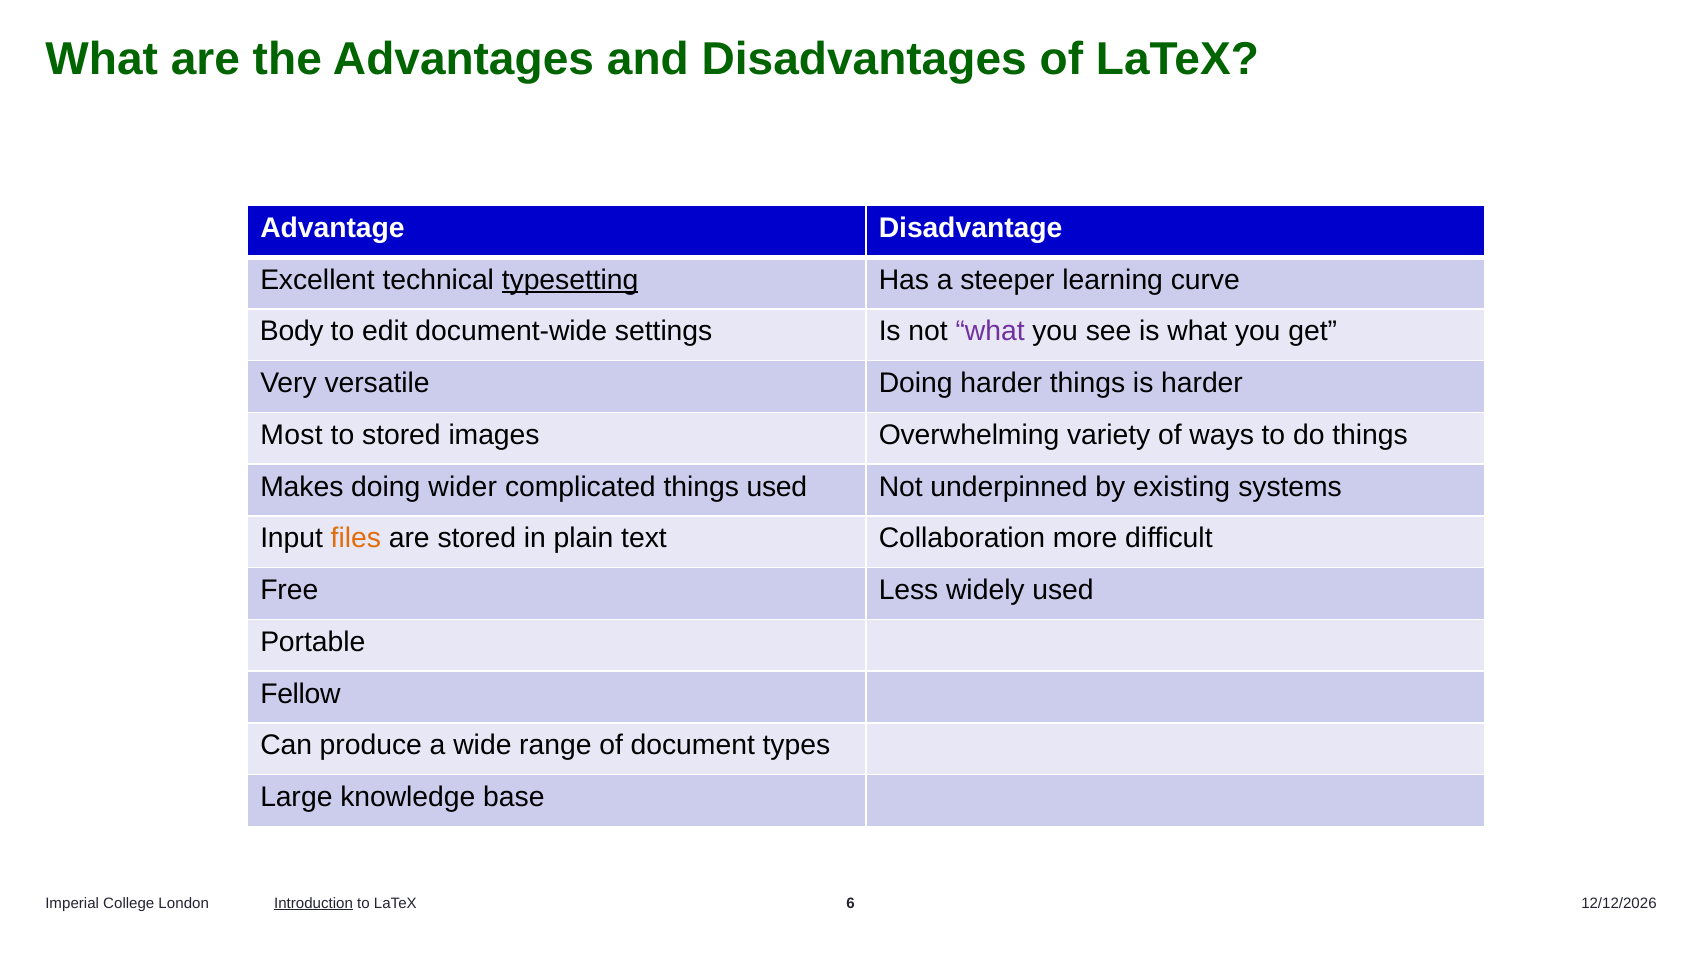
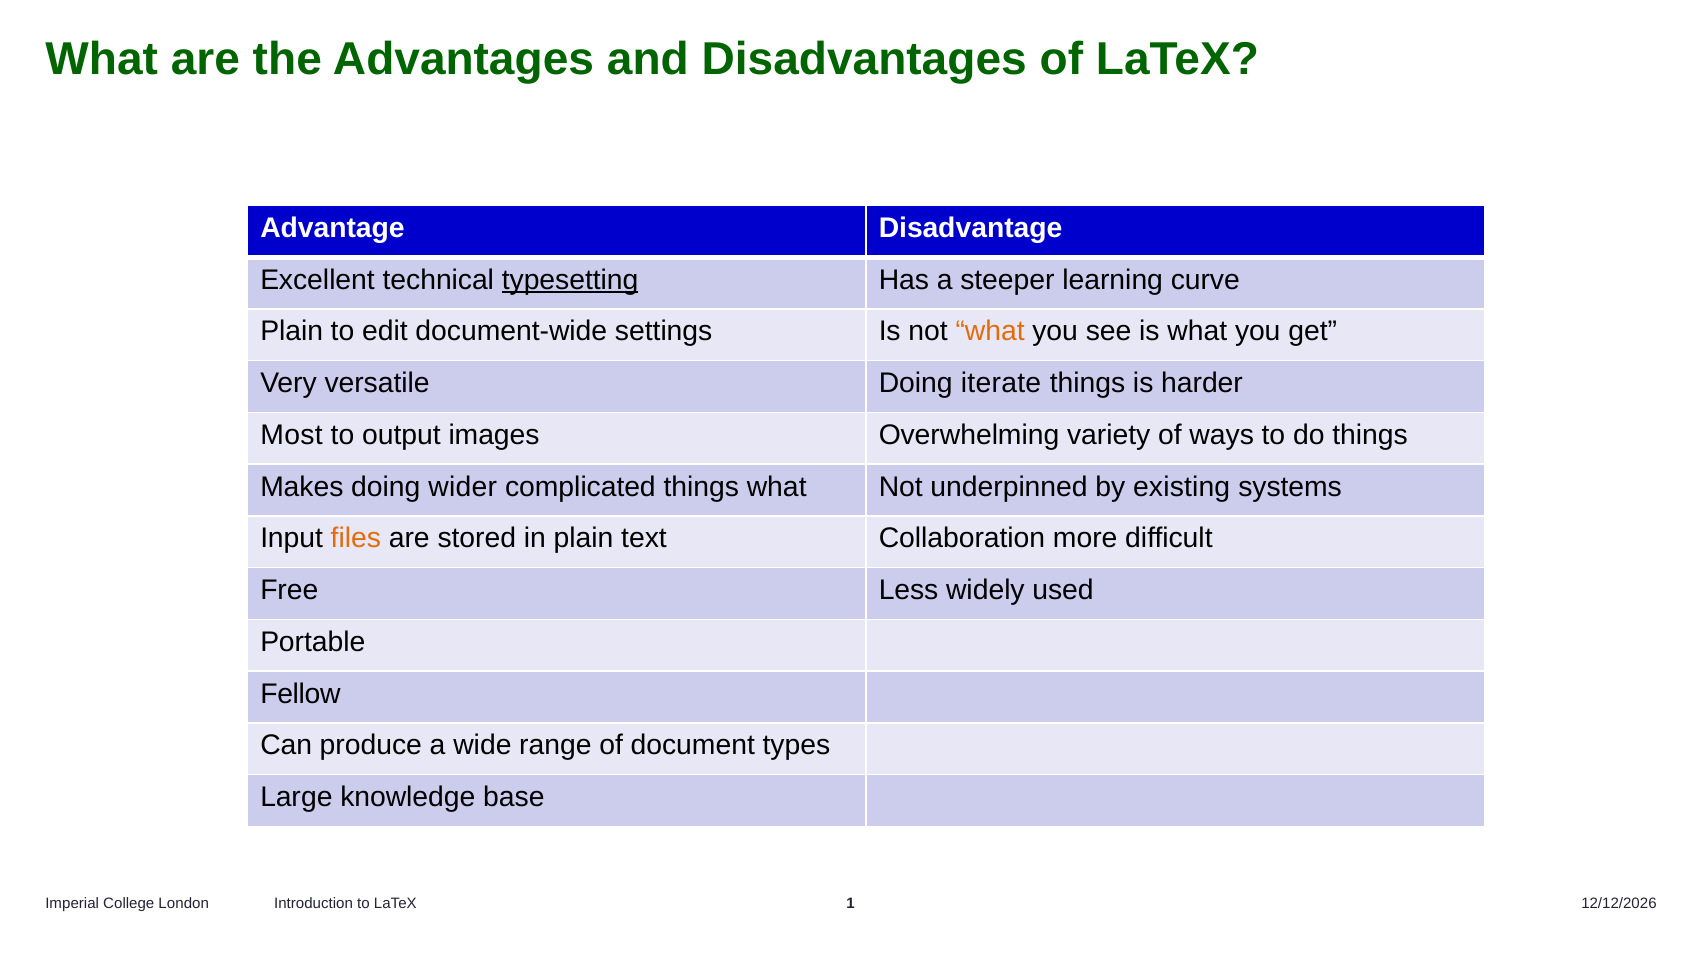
Body: Body -> Plain (292, 331)
what colour: purple -> orange (990, 331)
Doing harder: harder -> iterate (1001, 383)
to stored: stored -> output (401, 435)
things used: used -> what (777, 487)
Introduction underline: present -> none (314, 903)
6: 6 -> 1 (850, 903)
